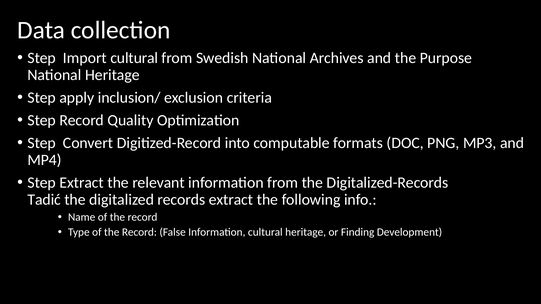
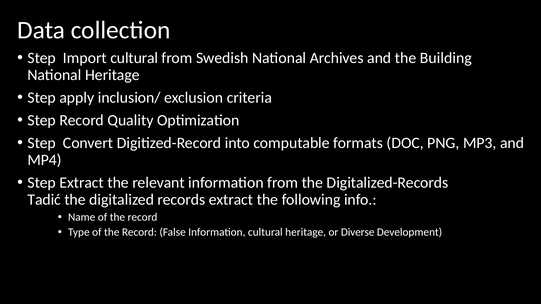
Purpose: Purpose -> Building (446, 58)
Finding: Finding -> Diverse (358, 232)
